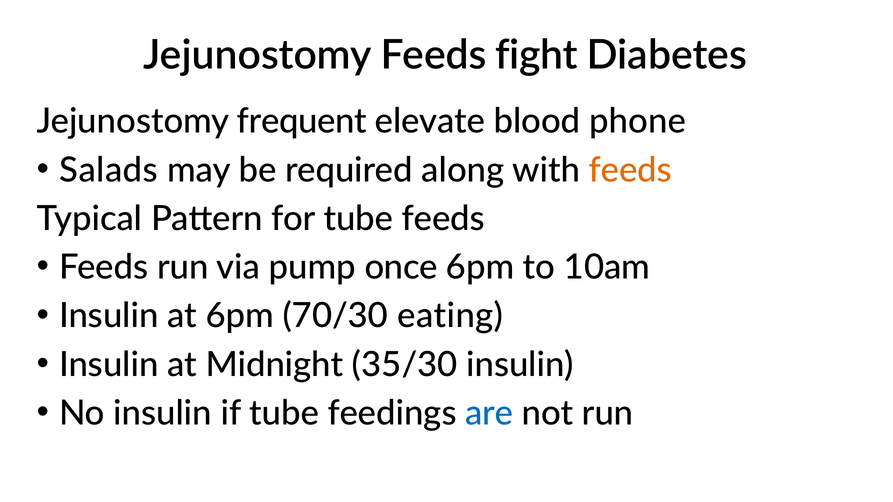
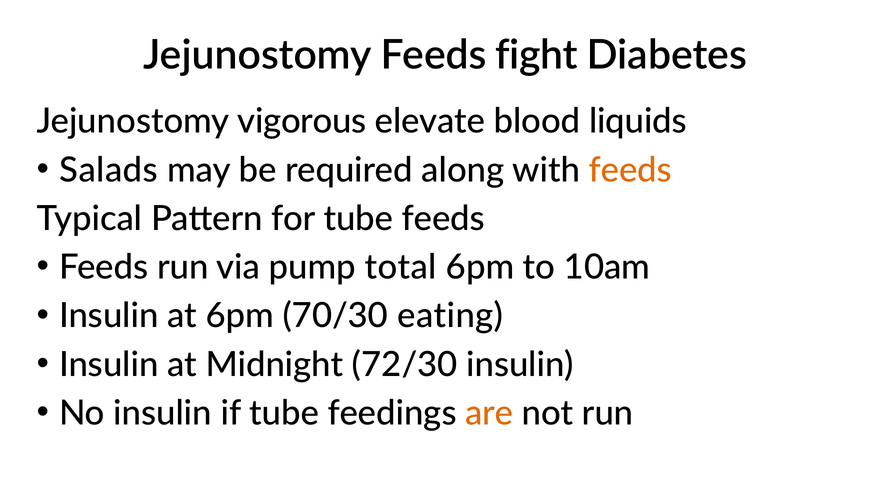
frequent: frequent -> vigorous (302, 122)
phone: phone -> liquids (638, 122)
once: once -> total (401, 268)
35/30: 35/30 -> 72/30 (405, 365)
are colour: blue -> orange (489, 413)
